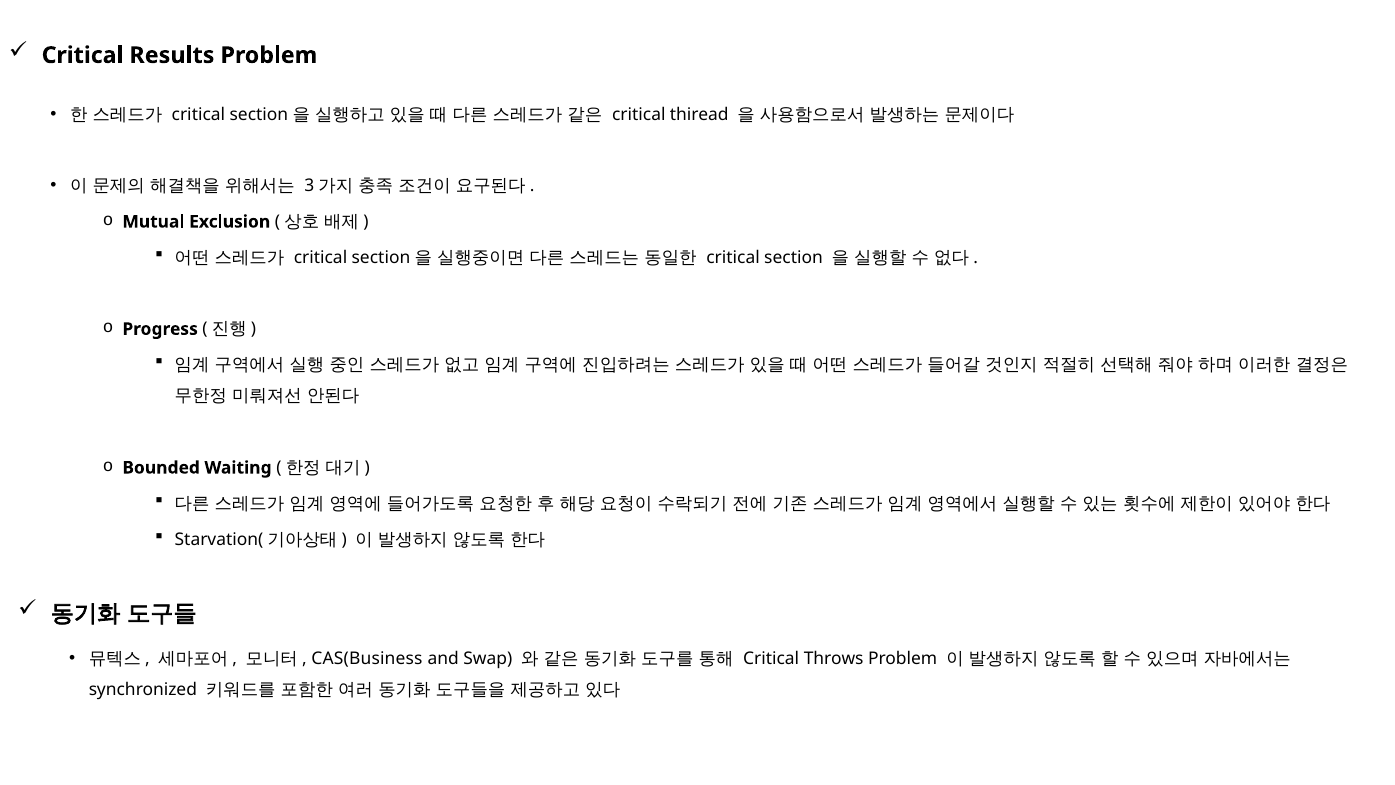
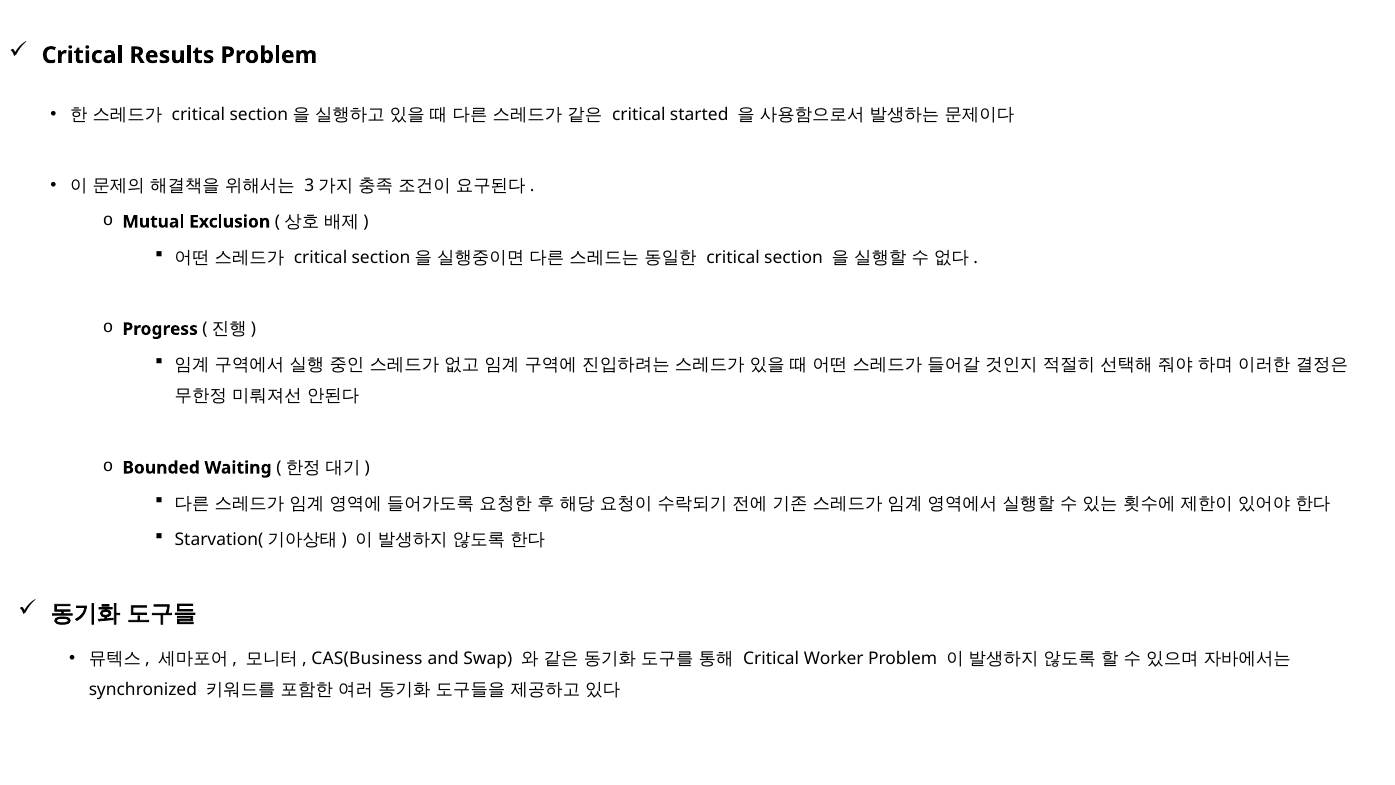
thiread: thiread -> started (699, 114)
Throws: Throws -> Worker (834, 658)
